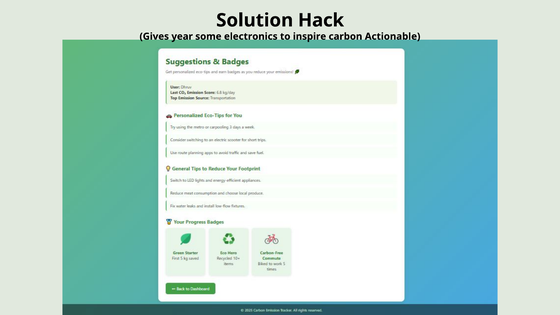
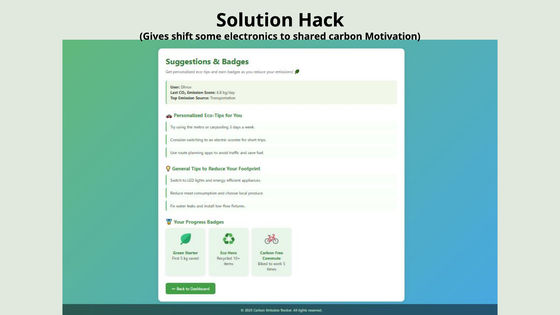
year: year -> shift (182, 36)
inspire: inspire -> shared (310, 36)
Actionable: Actionable -> Motivation (393, 36)
